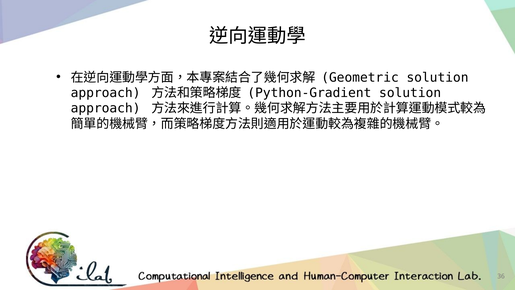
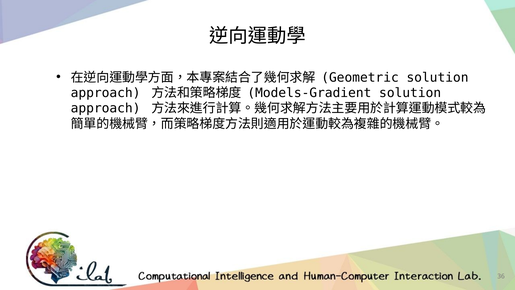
Python-Gradient: Python-Gradient -> Models-Gradient (309, 93)
